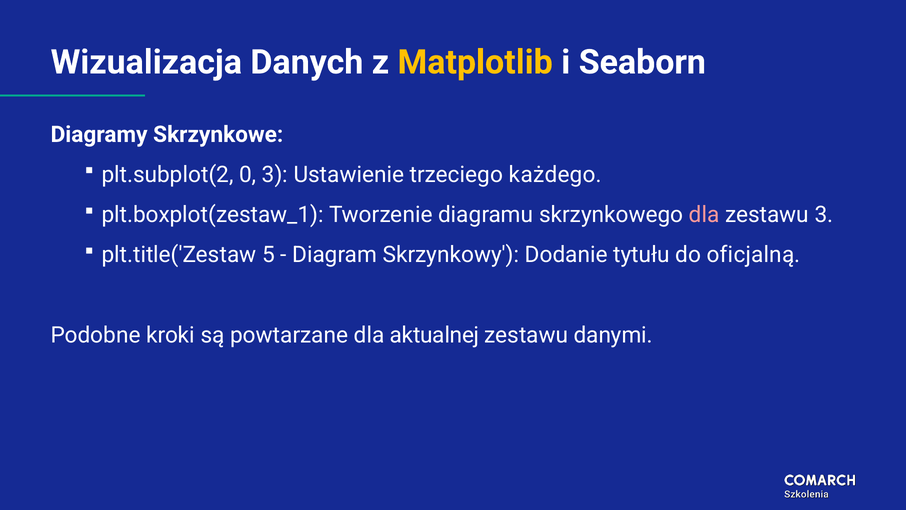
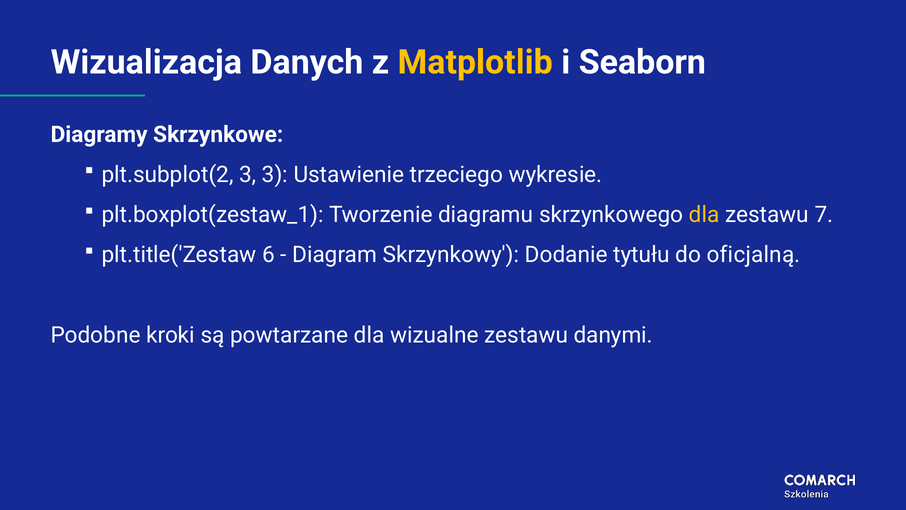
plt.subplot(2 0: 0 -> 3 (248, 174)
każdego: każdego -> wykresie (555, 174)
dla colour: pink -> yellow (704, 215)
zestawu 3: 3 -> 7 (824, 215)
5: 5 -> 6 (268, 255)
aktualnej: aktualnej -> wizualne (434, 335)
